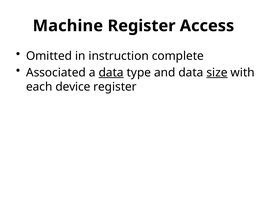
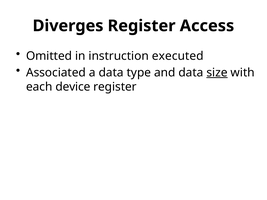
Machine: Machine -> Diverges (68, 26)
complete: complete -> executed (178, 56)
data underline: present -> none (111, 73)
